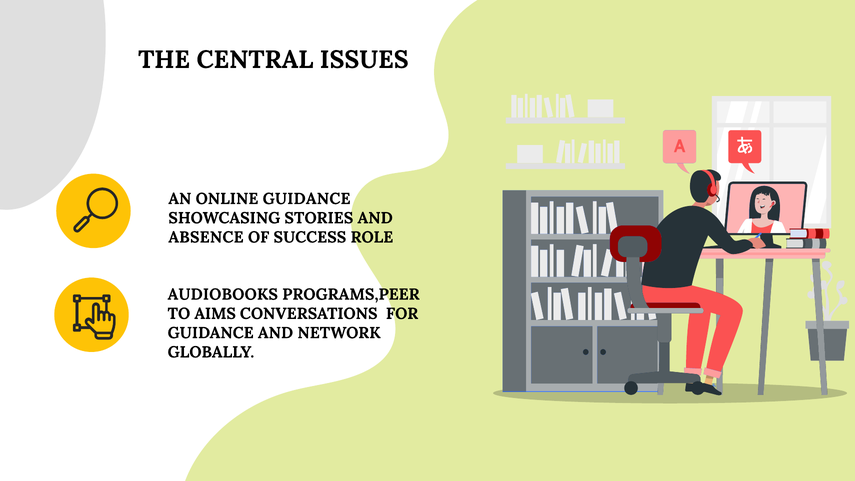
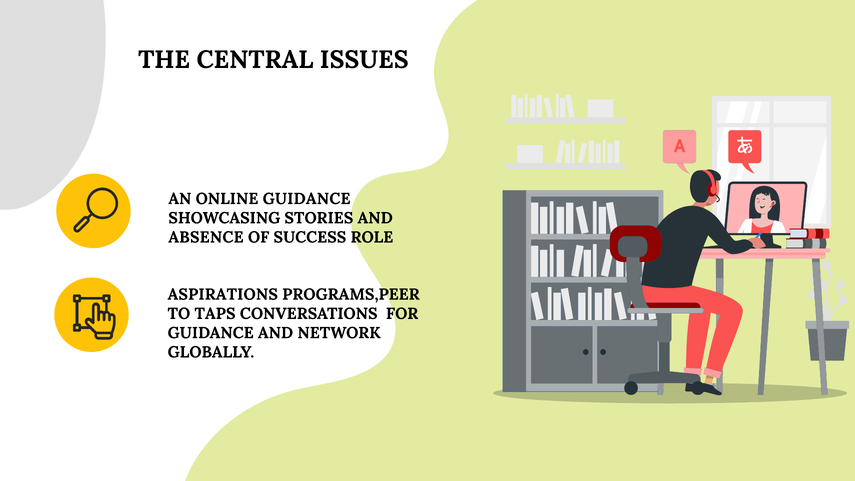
AUDIOBOOKS: AUDIOBOOKS -> ASPIRATIONS (223, 294)
AIMS: AIMS -> TAPS (215, 314)
